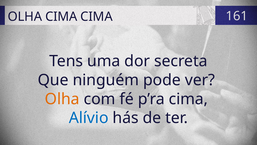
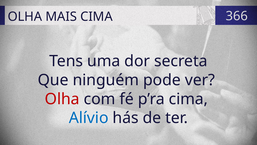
OLHA CIMA: CIMA -> MAIS (61, 17)
161: 161 -> 366 (237, 16)
Olha colour: orange -> red (62, 99)
